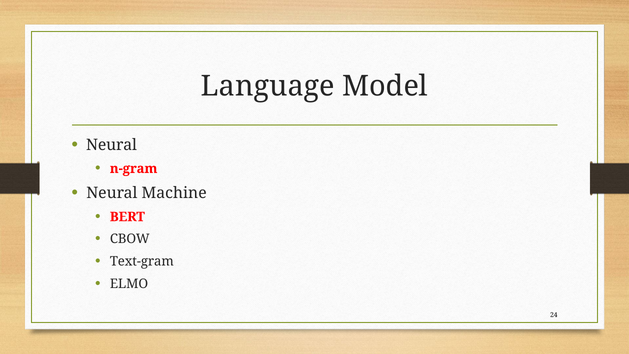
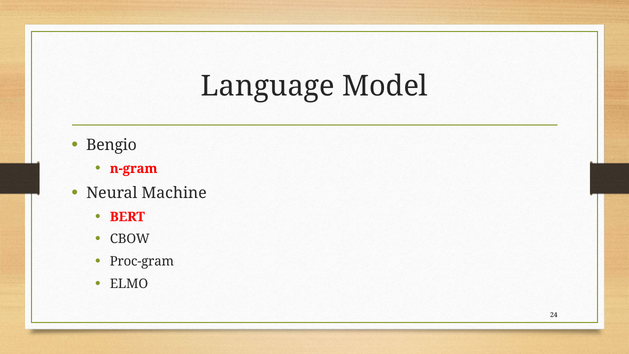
Neural: Neural -> Bengio (111, 145)
Text-gram: Text-gram -> Proc-gram (142, 261)
